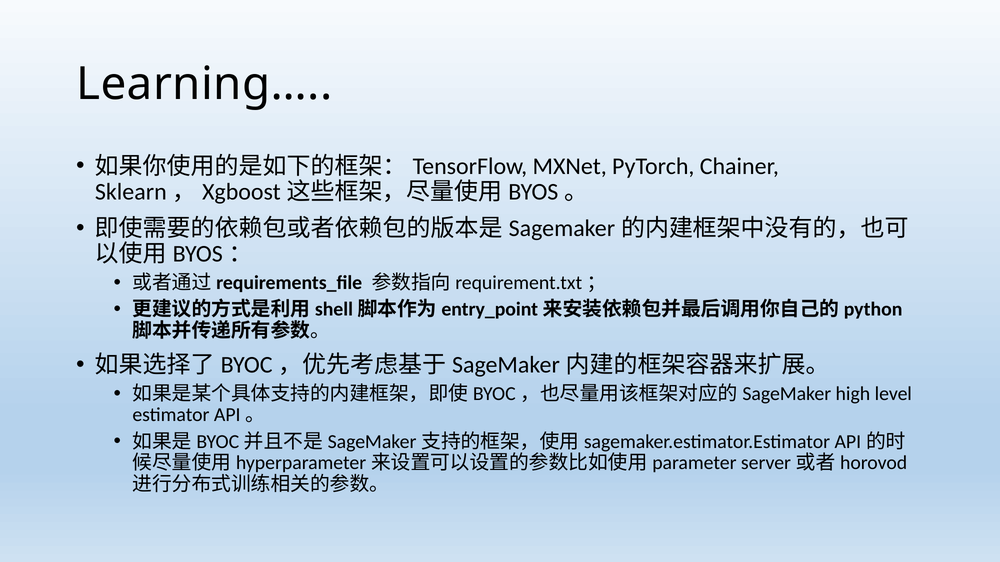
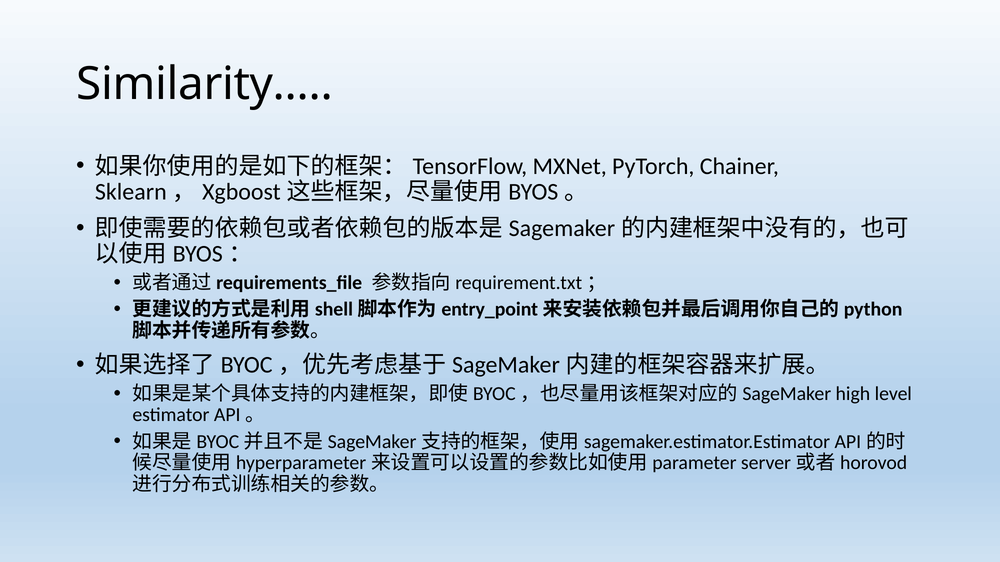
Learning…: Learning… -> Similarity… (205, 84)
